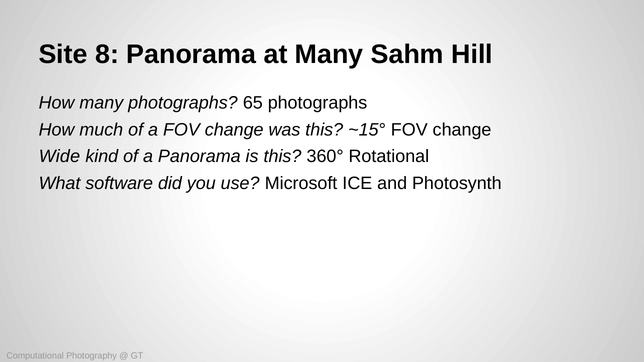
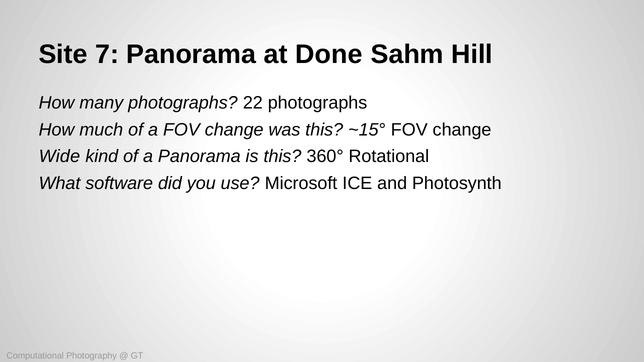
8: 8 -> 7 (107, 54)
at Many: Many -> Done (329, 54)
65: 65 -> 22 (253, 103)
